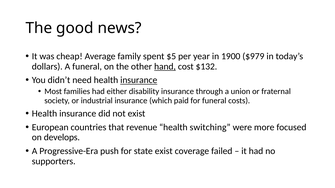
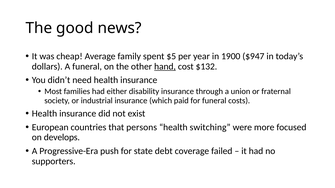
$979: $979 -> $947 (253, 56)
insurance underline: present -> none (139, 80)
revenue: revenue -> persons (142, 128)
state exist: exist -> debt (164, 151)
